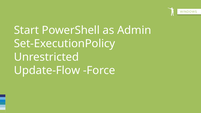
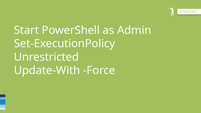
Update-Flow: Update-Flow -> Update-With (47, 70)
